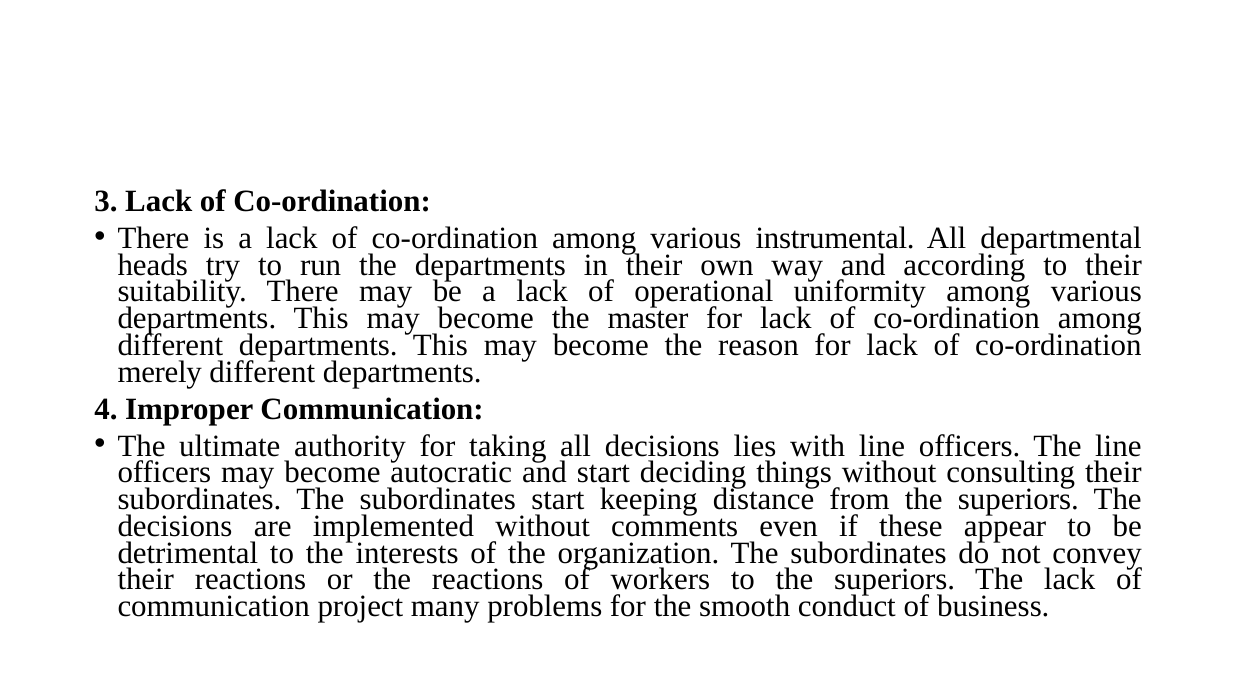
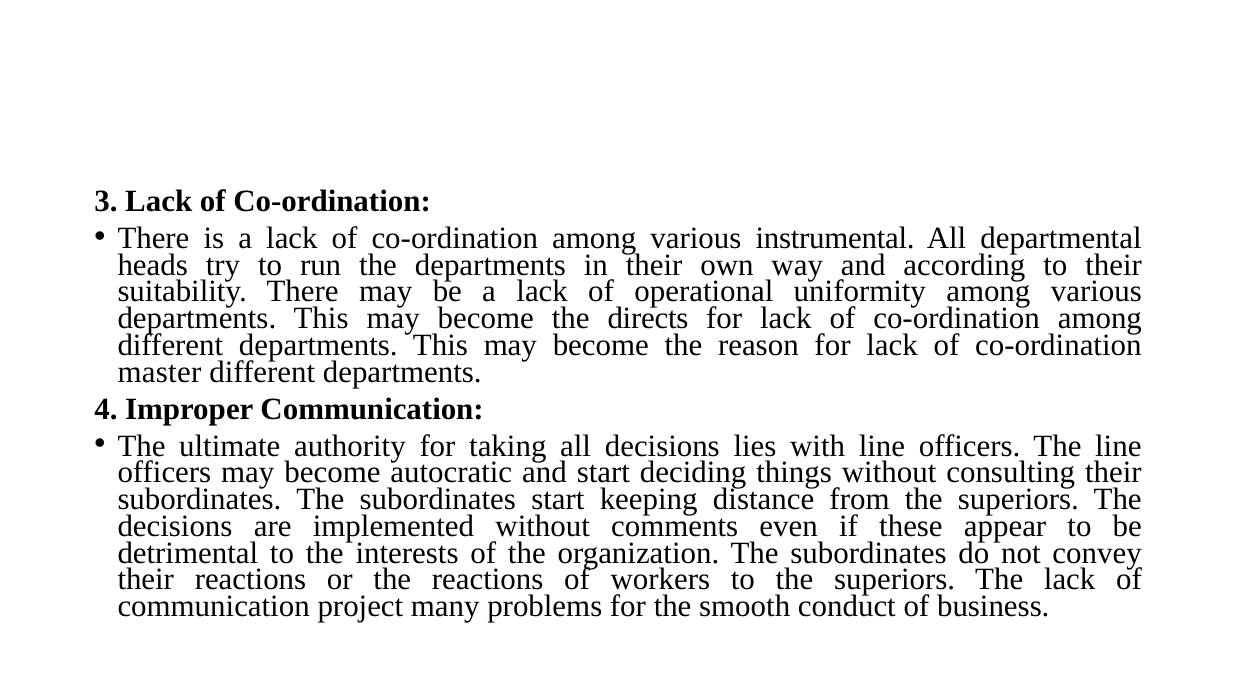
master: master -> directs (648, 318)
merely: merely -> master (159, 372)
